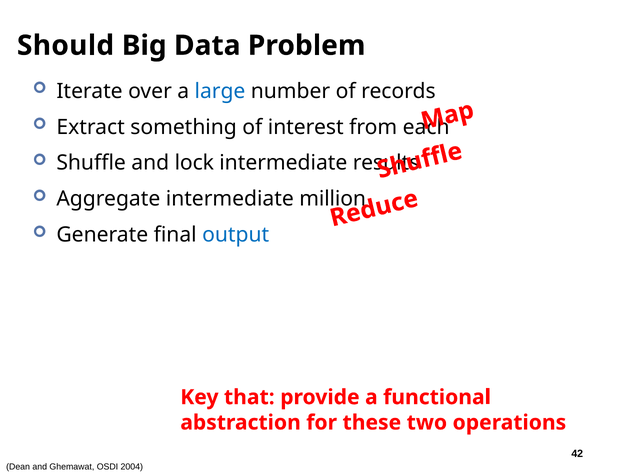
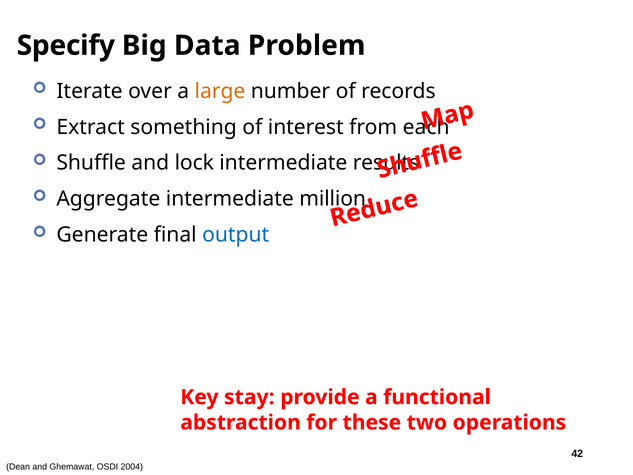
Should: Should -> Specify (66, 45)
large colour: blue -> orange (220, 91)
that: that -> stay (249, 397)
